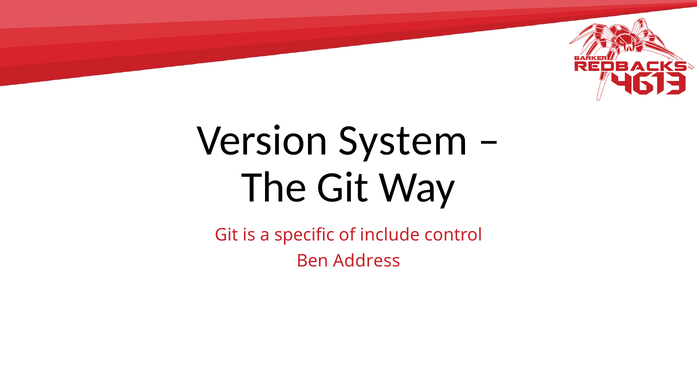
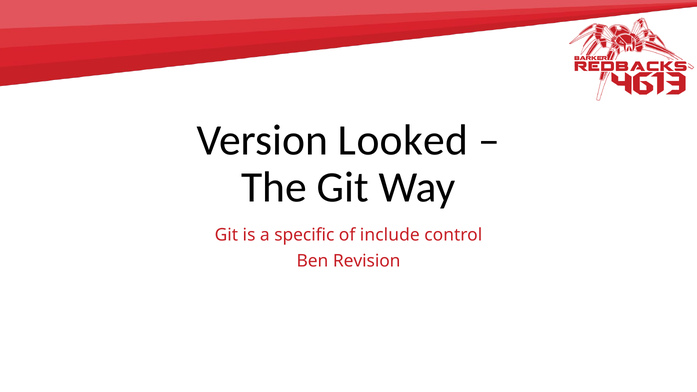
System: System -> Looked (403, 140)
Address: Address -> Revision (367, 261)
